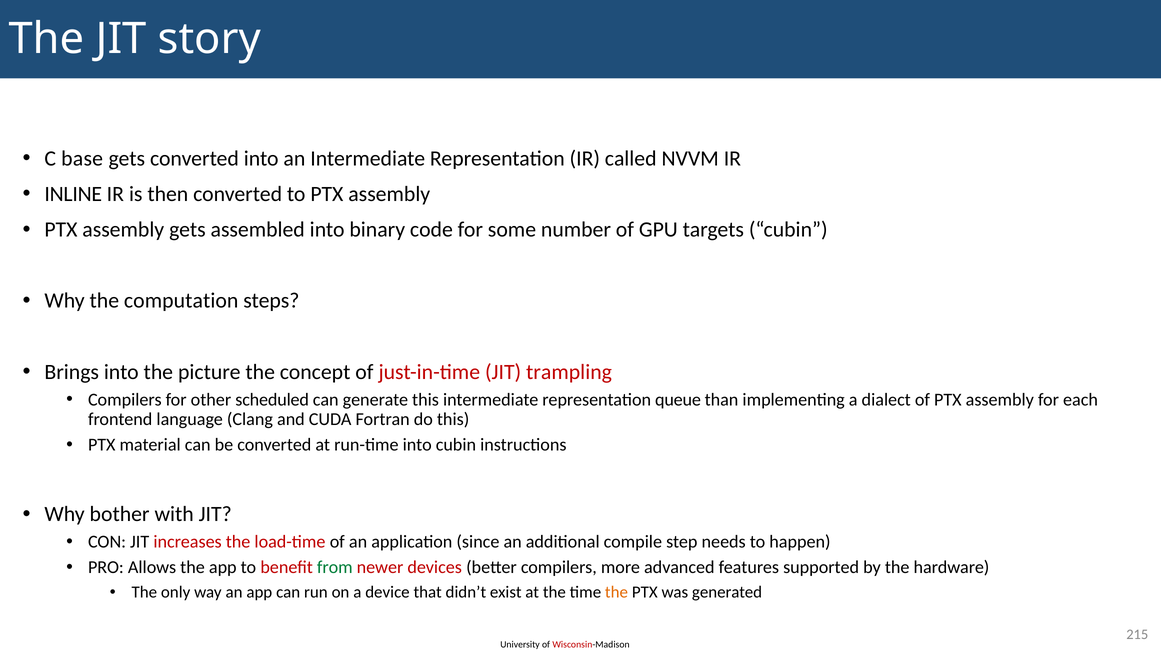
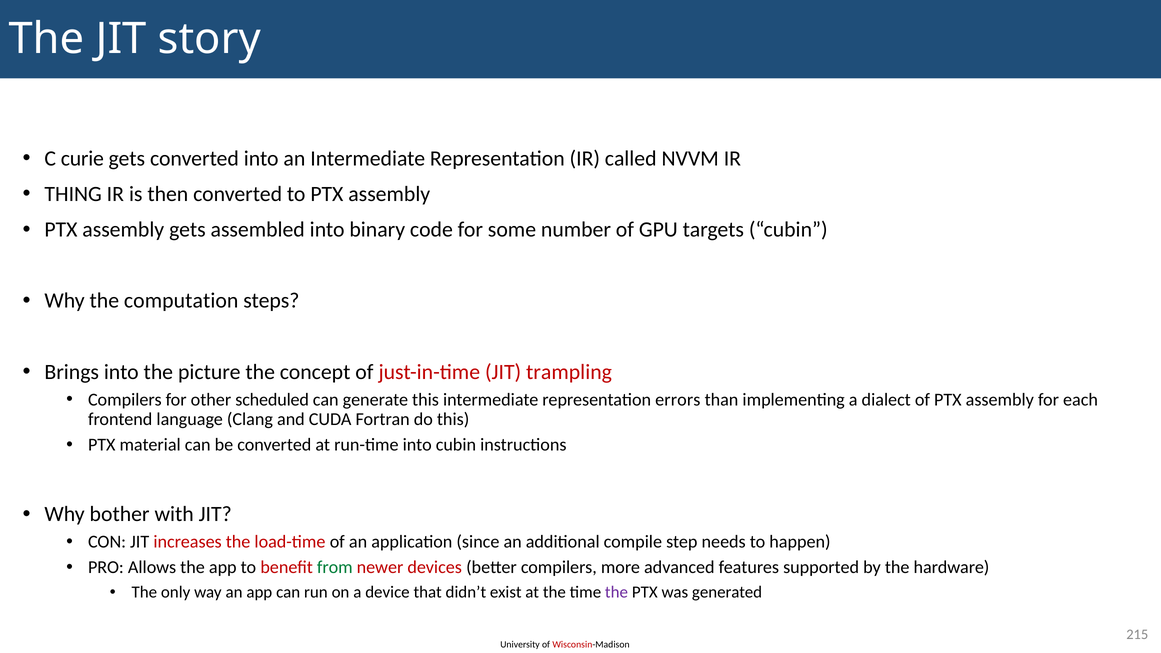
base: base -> curie (82, 158)
INLINE: INLINE -> THING (73, 194)
queue: queue -> errors (678, 400)
the colour: orange -> purple (617, 592)
